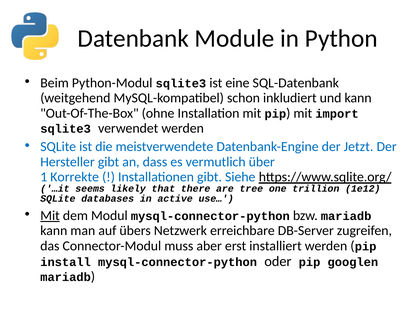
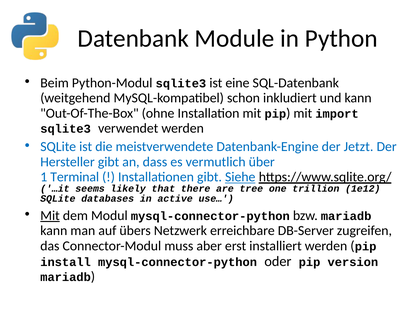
Korrekte: Korrekte -> Terminal (75, 177)
Siehe underline: none -> present (240, 177)
googlen: googlen -> version (353, 262)
